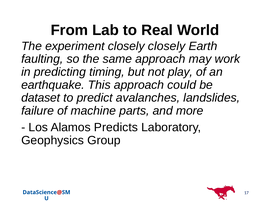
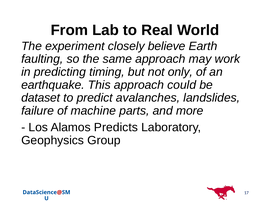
closely closely: closely -> believe (167, 46)
play: play -> only (180, 72)
